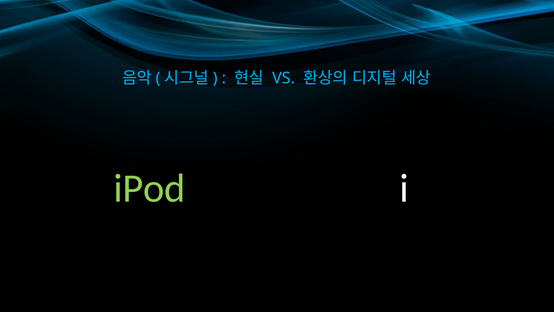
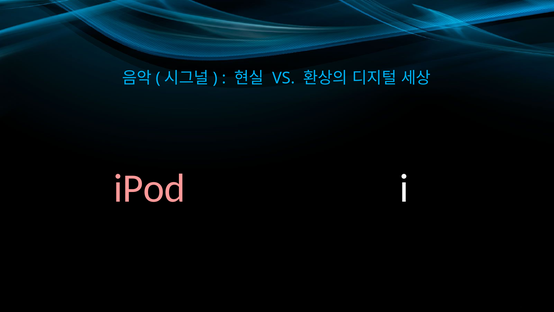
iPod colour: light green -> pink (150, 188)
